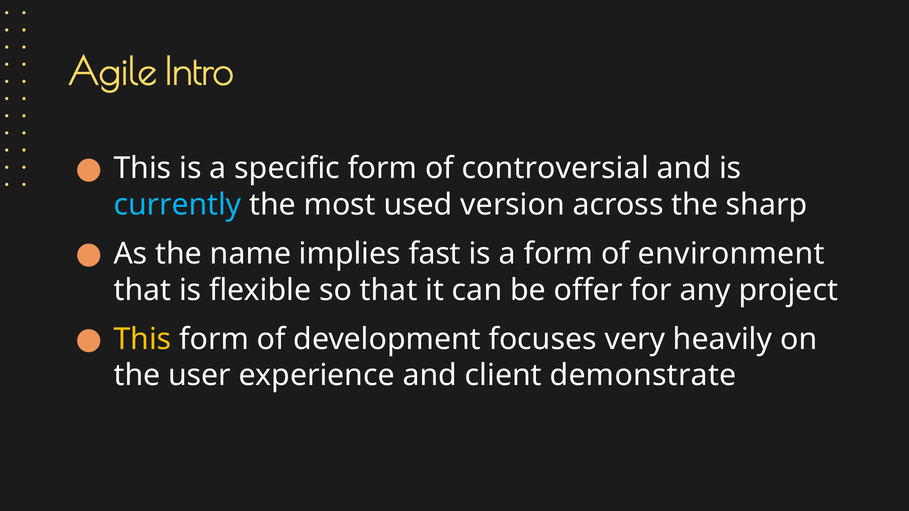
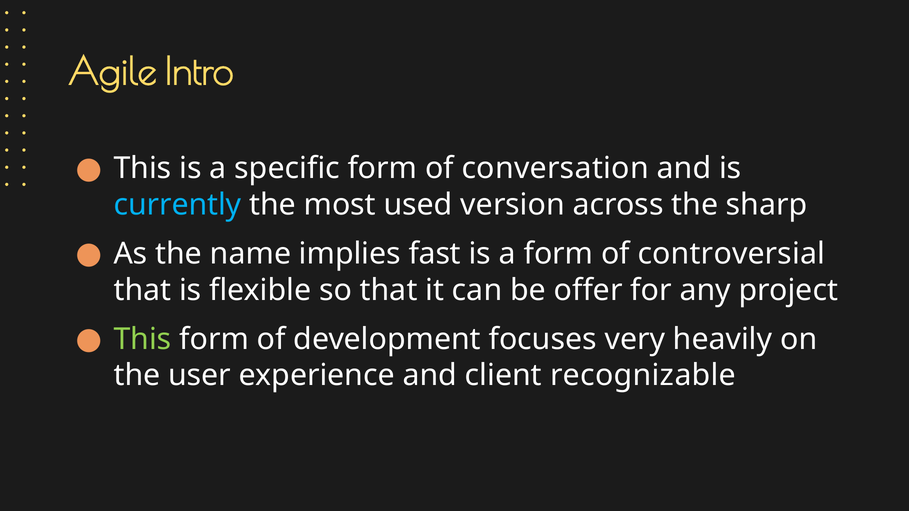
controversial: controversial -> conversation (555, 169)
environment: environment -> controversial (731, 254)
This colour: yellow -> light green (143, 339)
demonstrate: demonstrate -> recognizable (643, 376)
